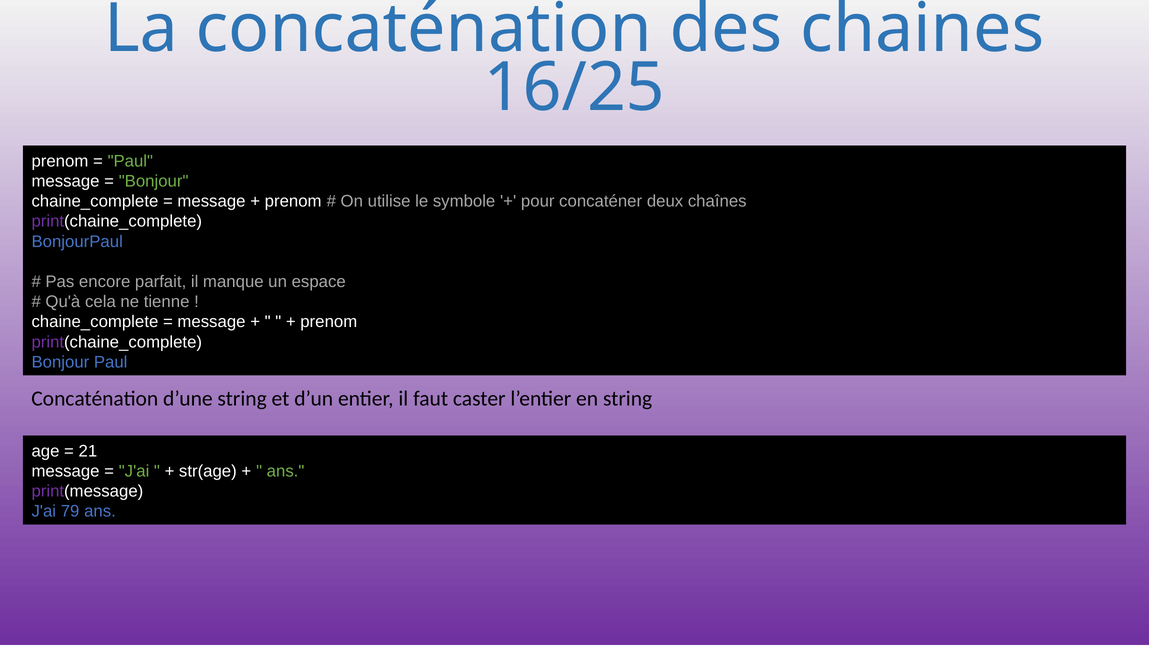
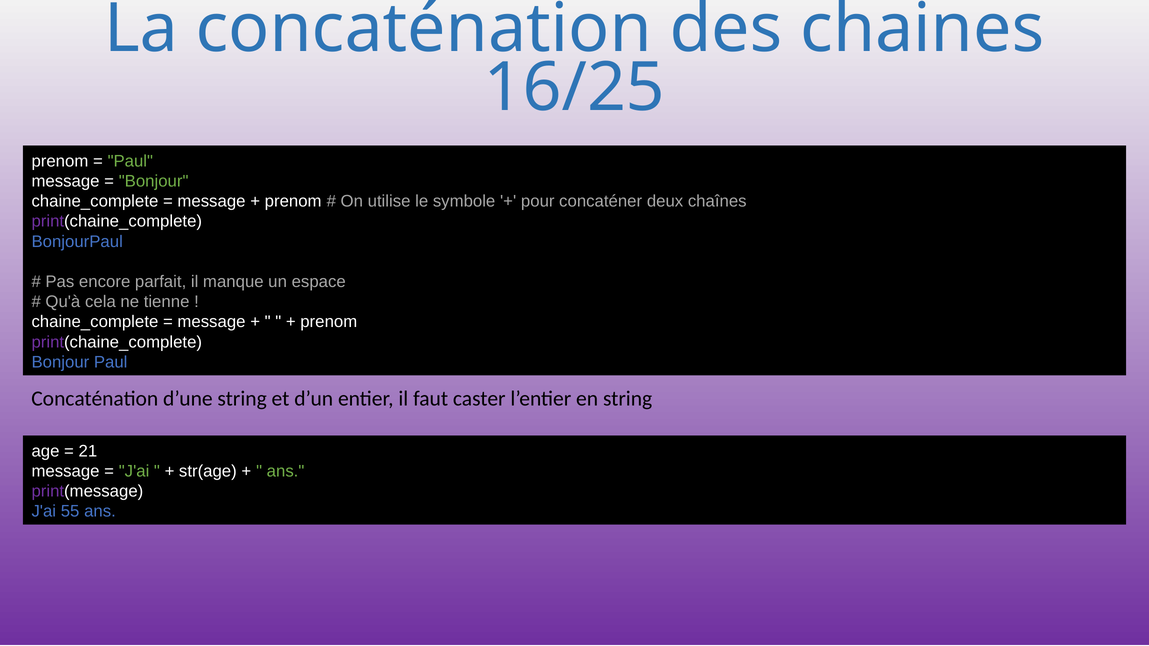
79: 79 -> 55 (70, 512)
